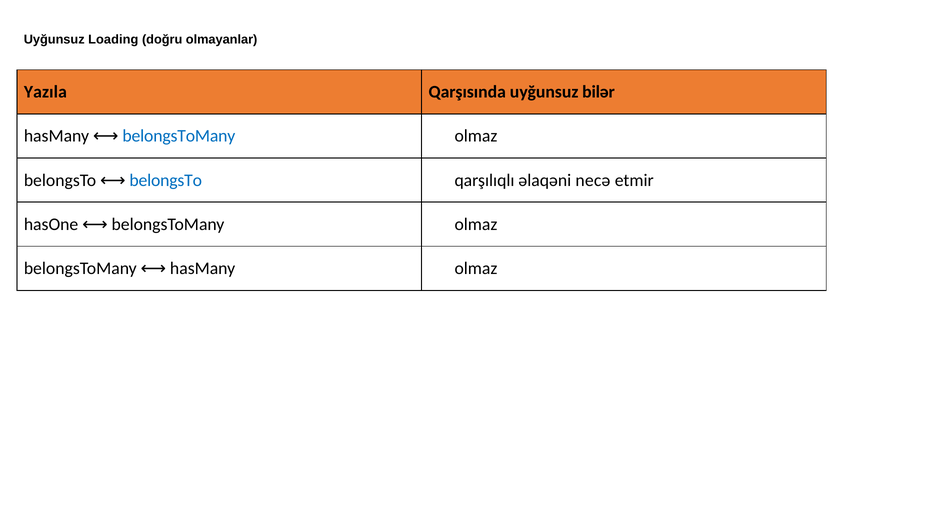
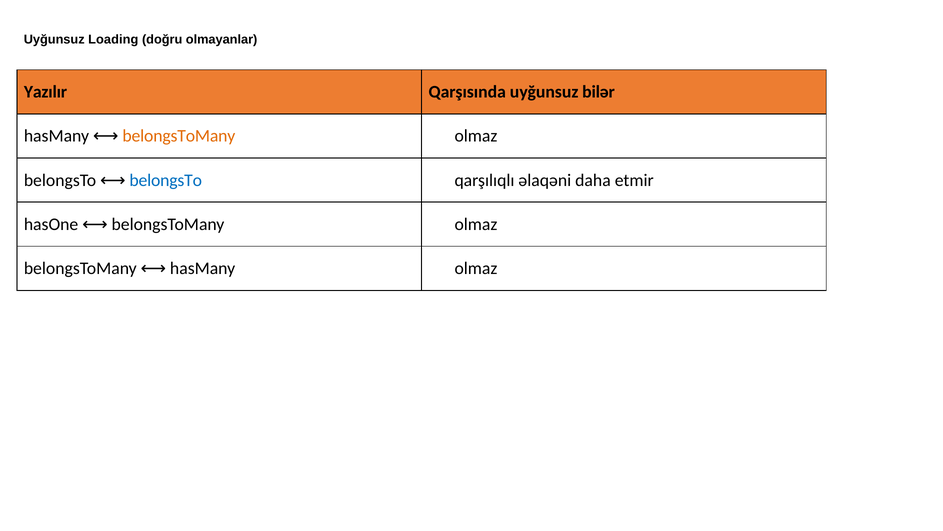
Yazıla: Yazıla -> Yazılır (46, 92)
belongsToMany colour: blue -> orange (179, 136)
necə: necə -> daha (593, 180)
